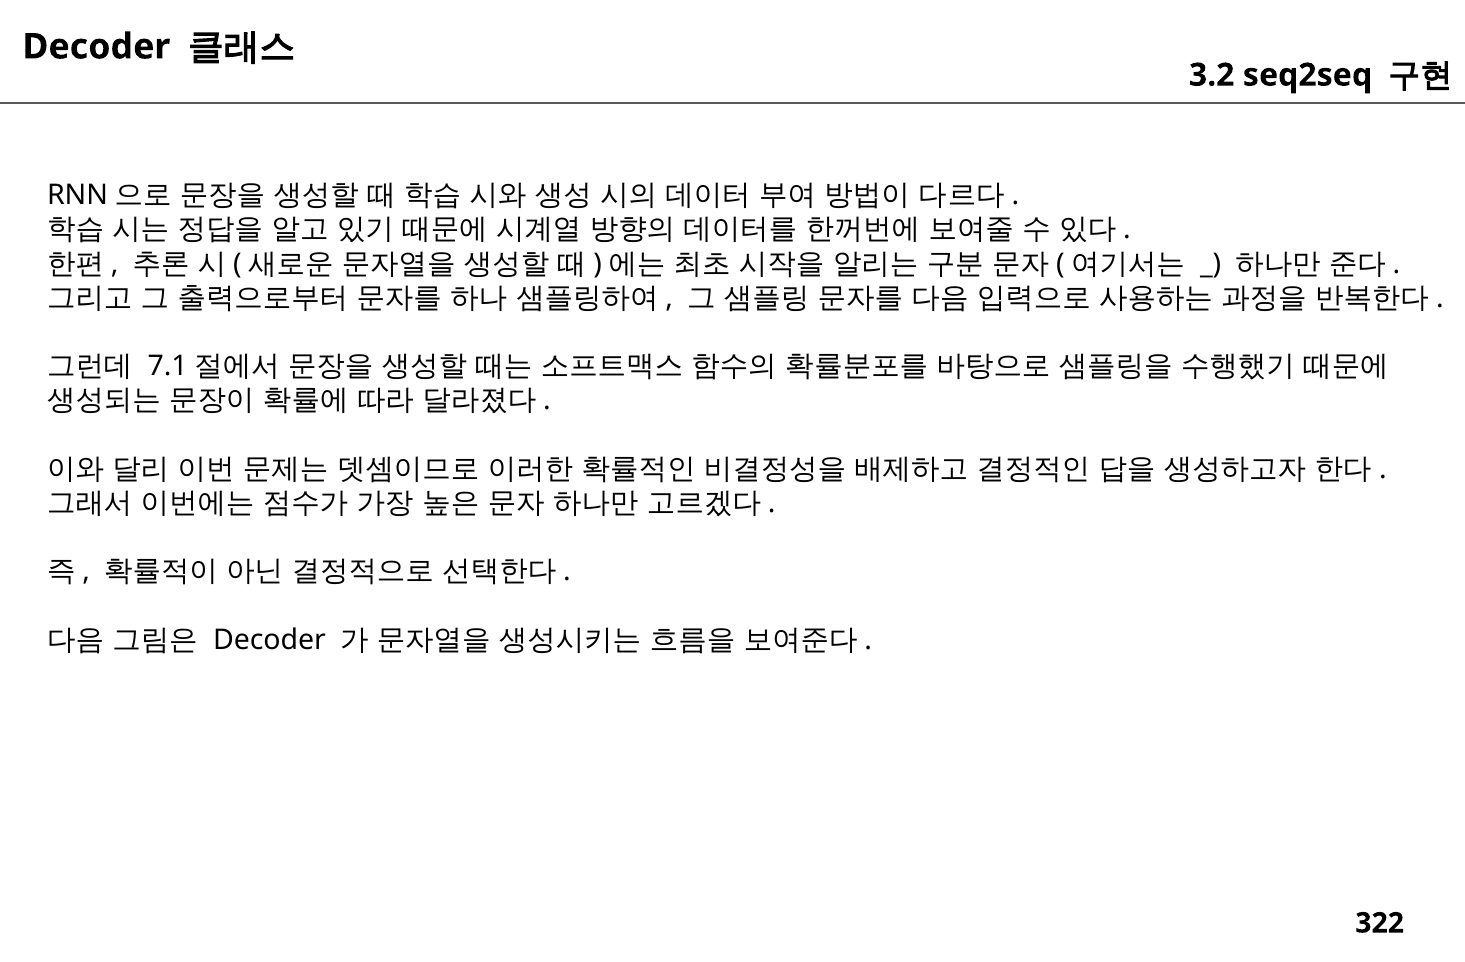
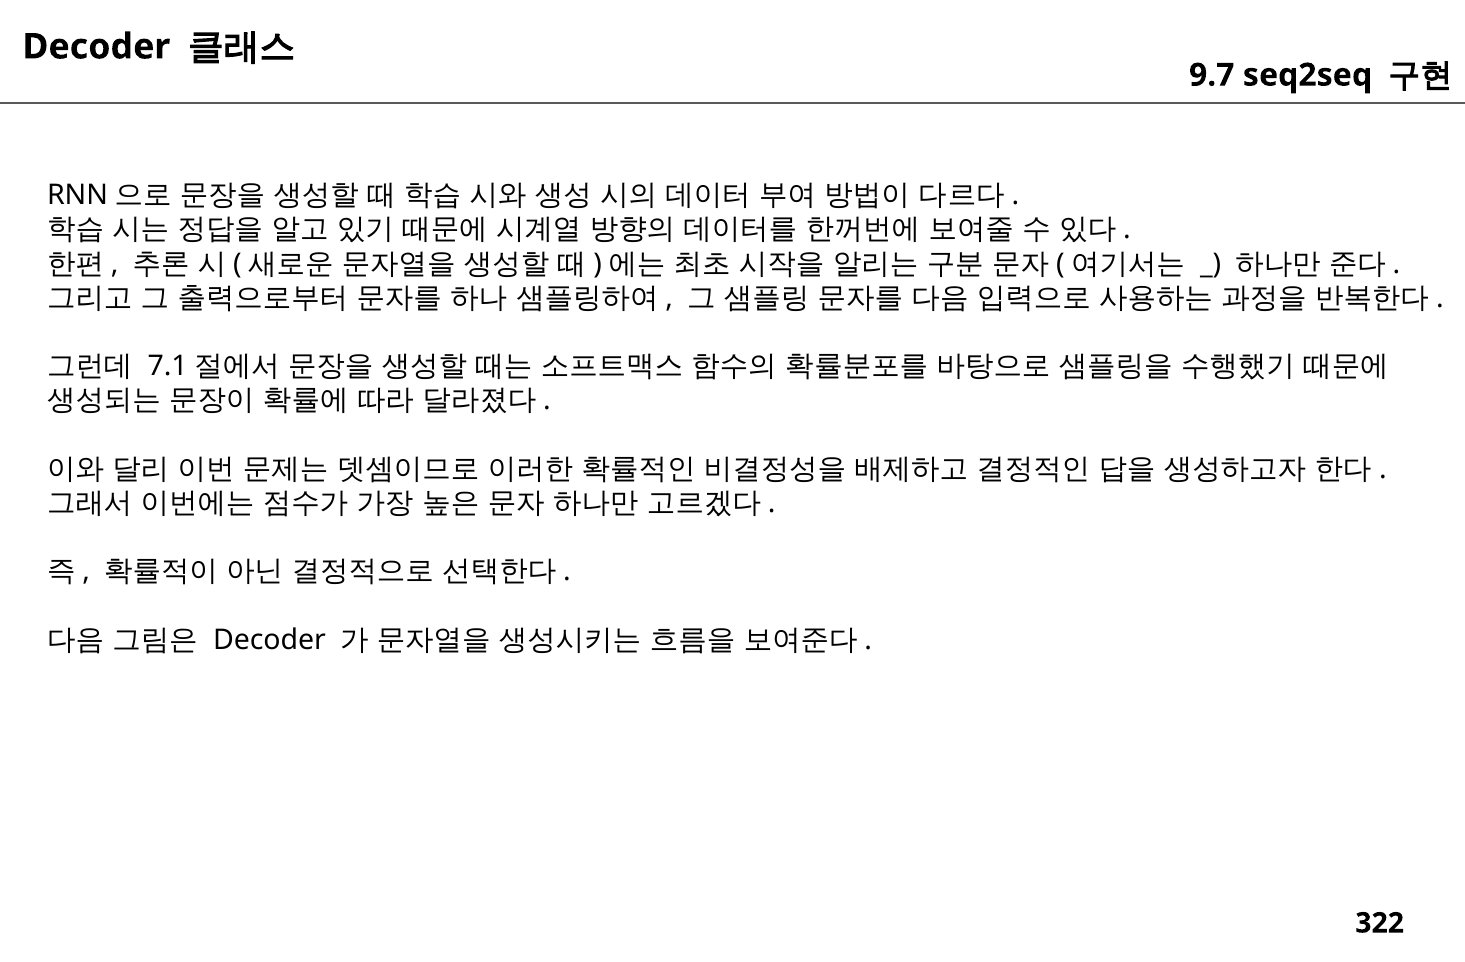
3.2: 3.2 -> 9.7 (1212, 75)
